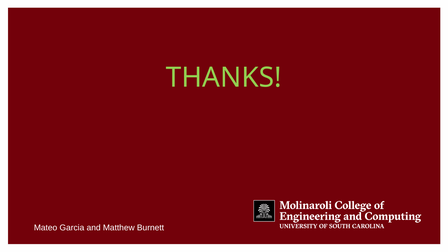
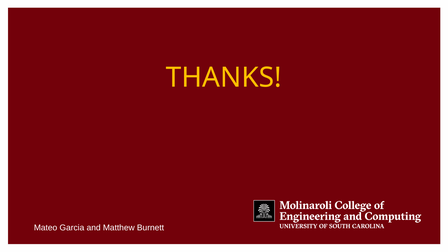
THANKS colour: light green -> yellow (224, 77)
